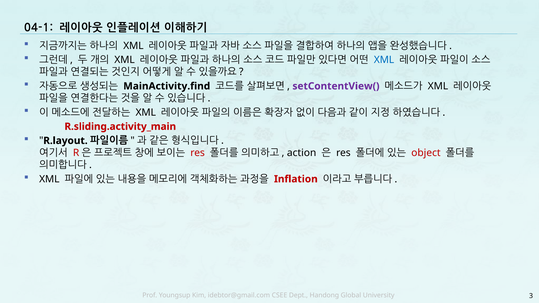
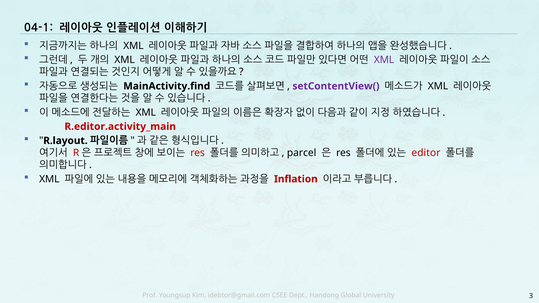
XML colour: blue -> purple (384, 60)
R.sliding.activity_main: R.sliding.activity_main -> R.editor.activity_main (120, 127)
action: action -> parcel (302, 153)
object: object -> editor (426, 153)
